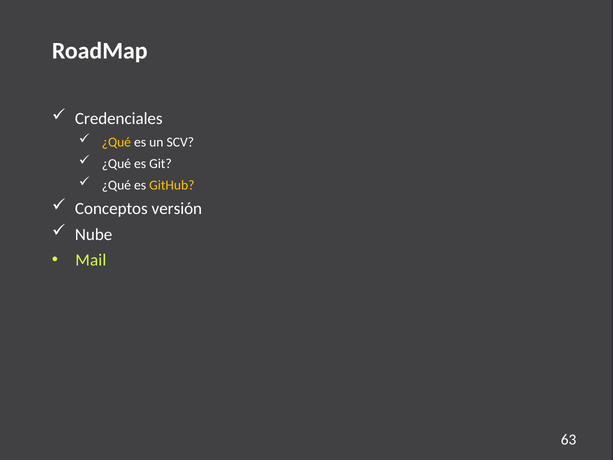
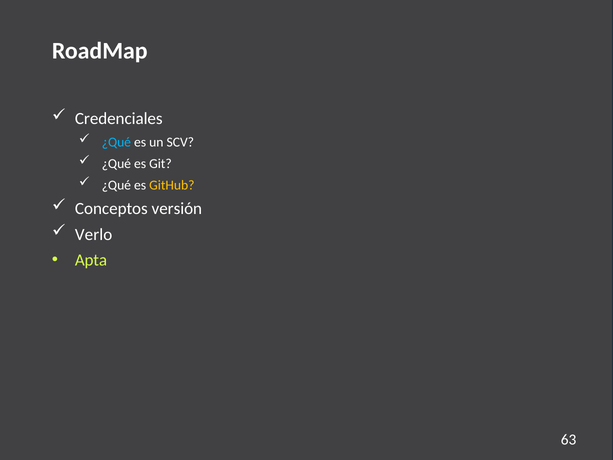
¿Qué colour: yellow -> light blue (116, 142)
Nube: Nube -> Verlo (94, 234)
Mail: Mail -> Apta (91, 260)
